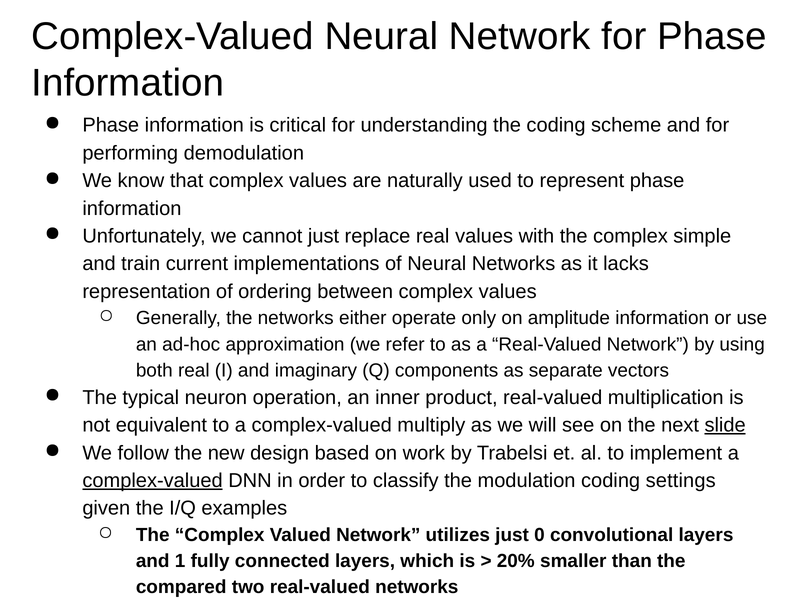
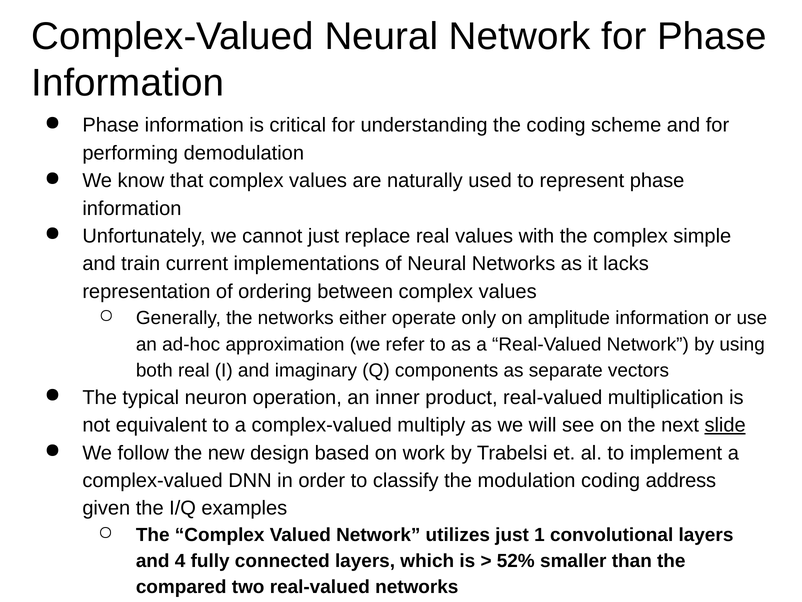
complex-valued underline: present -> none (153, 480)
settings: settings -> address (681, 480)
0: 0 -> 1 (539, 535)
1: 1 -> 4 (180, 561)
20%: 20% -> 52% (516, 561)
